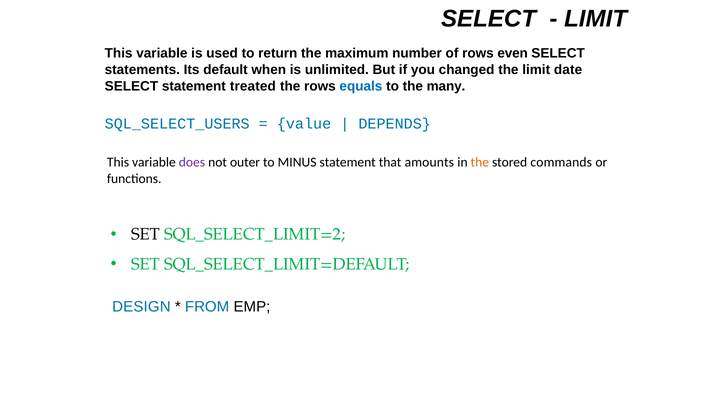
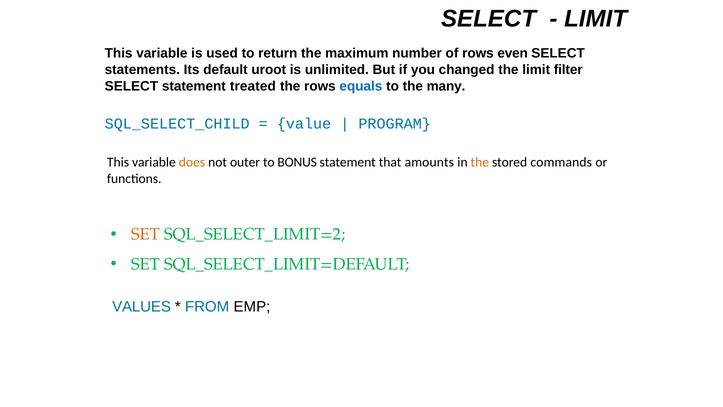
when: when -> uroot (269, 70)
date: date -> filter (568, 70)
SQL_SELECT_USERS: SQL_SELECT_USERS -> SQL_SELECT_CHILD (177, 124)
DEPENDS: DEPENDS -> PROGRAM (395, 124)
does colour: purple -> orange (192, 162)
MINUS: MINUS -> BONUS (297, 162)
SET colour: black -> orange (145, 234)
DESIGN: DESIGN -> VALUES (142, 307)
